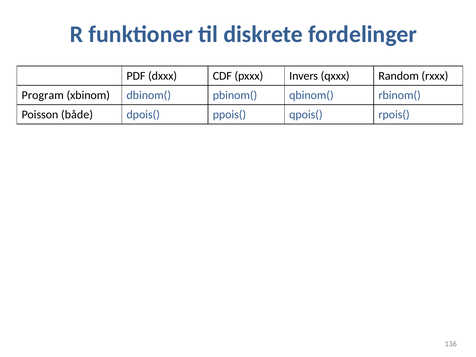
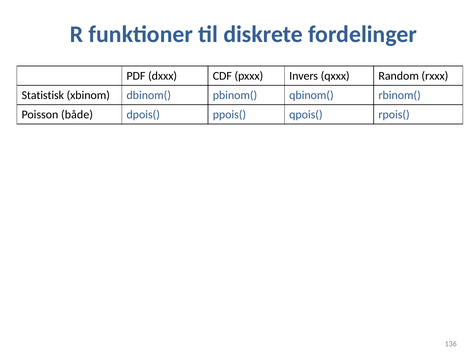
Program: Program -> Statistisk (43, 95)
